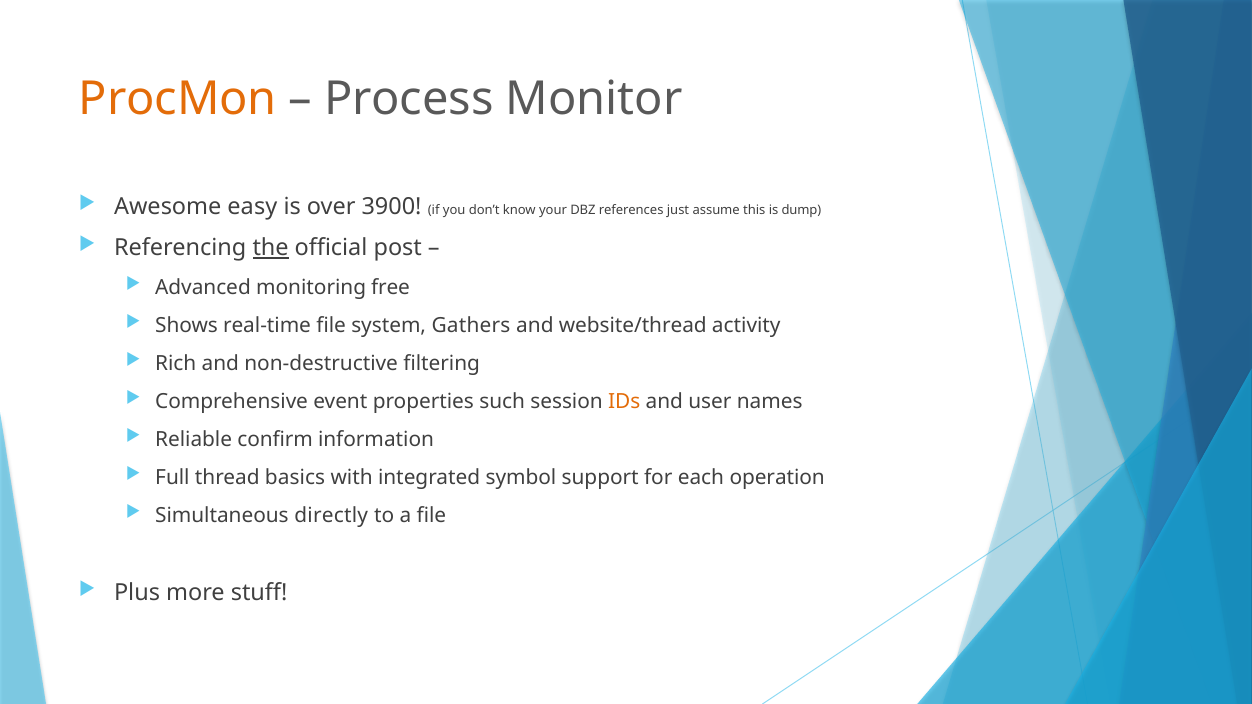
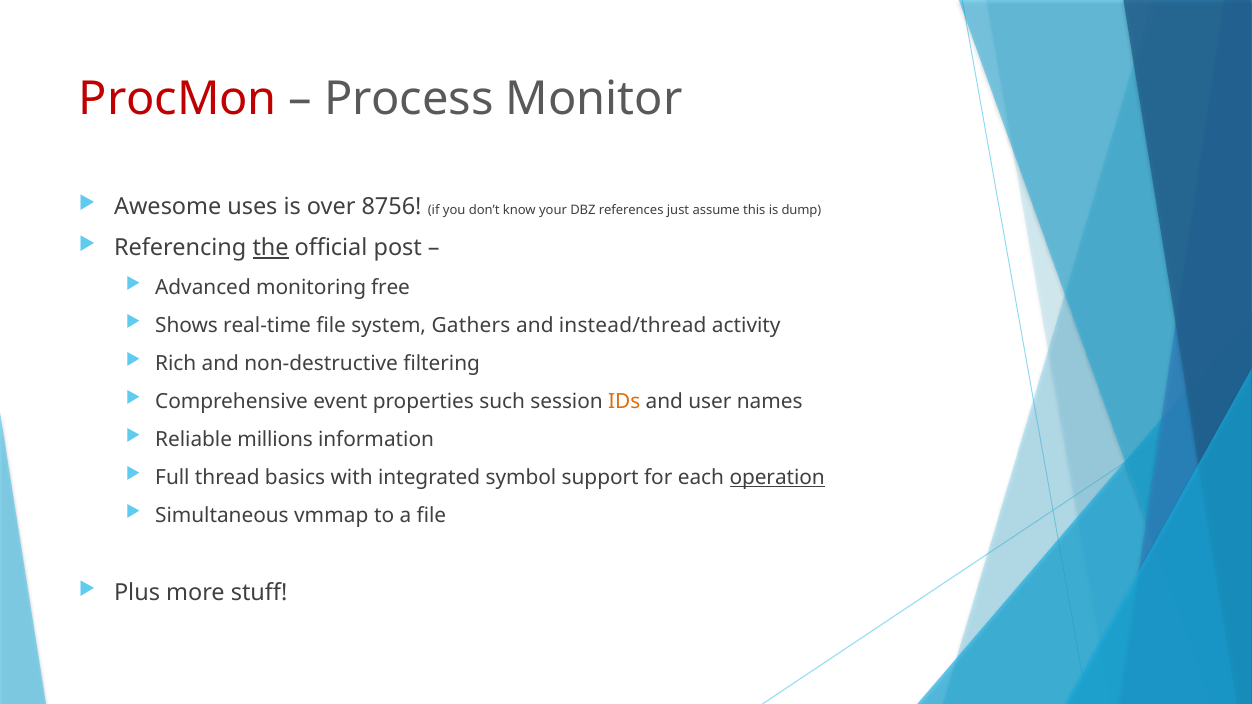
ProcMon colour: orange -> red (178, 99)
easy: easy -> uses (252, 207)
3900: 3900 -> 8756 (392, 207)
website/thread: website/thread -> instead/thread (633, 325)
confirm: confirm -> millions (275, 439)
operation underline: none -> present (777, 477)
directly: directly -> vmmap (331, 515)
